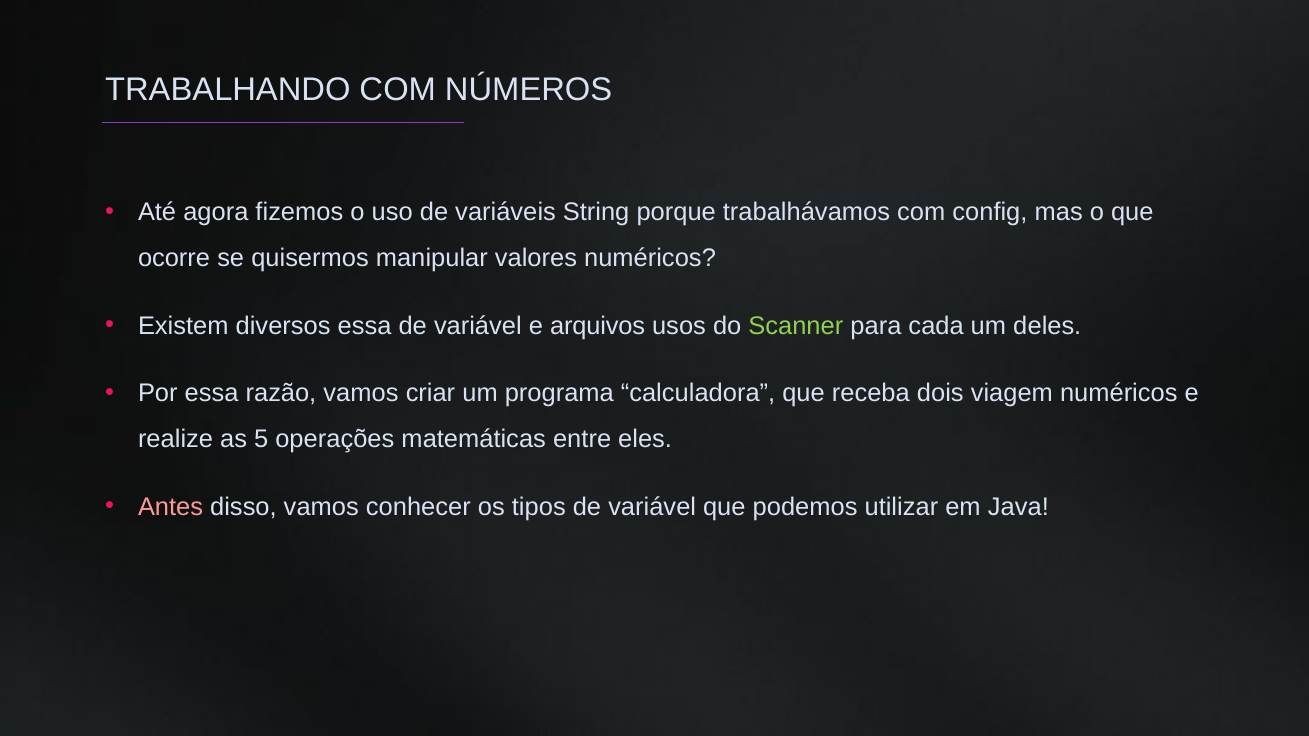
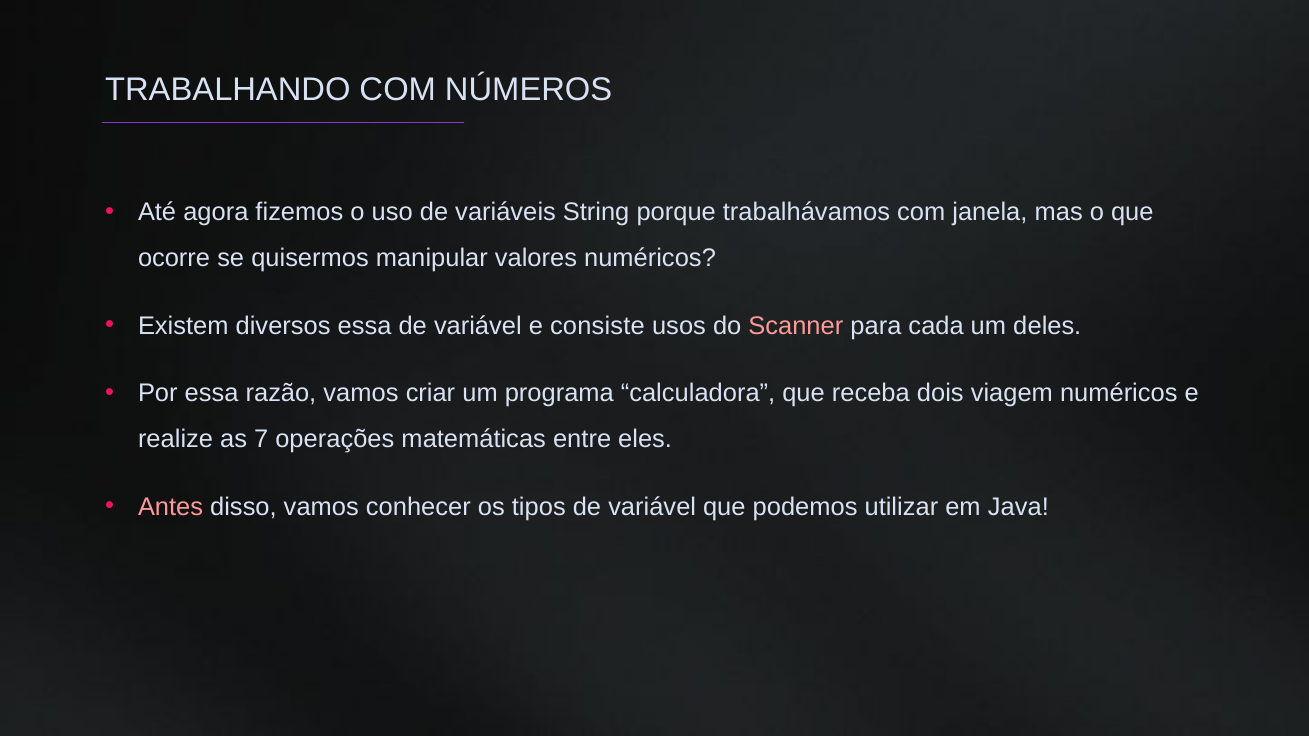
config: config -> janela (990, 212)
arquivos: arquivos -> consiste (597, 326)
Scanner colour: light green -> pink (796, 326)
5: 5 -> 7 (261, 439)
